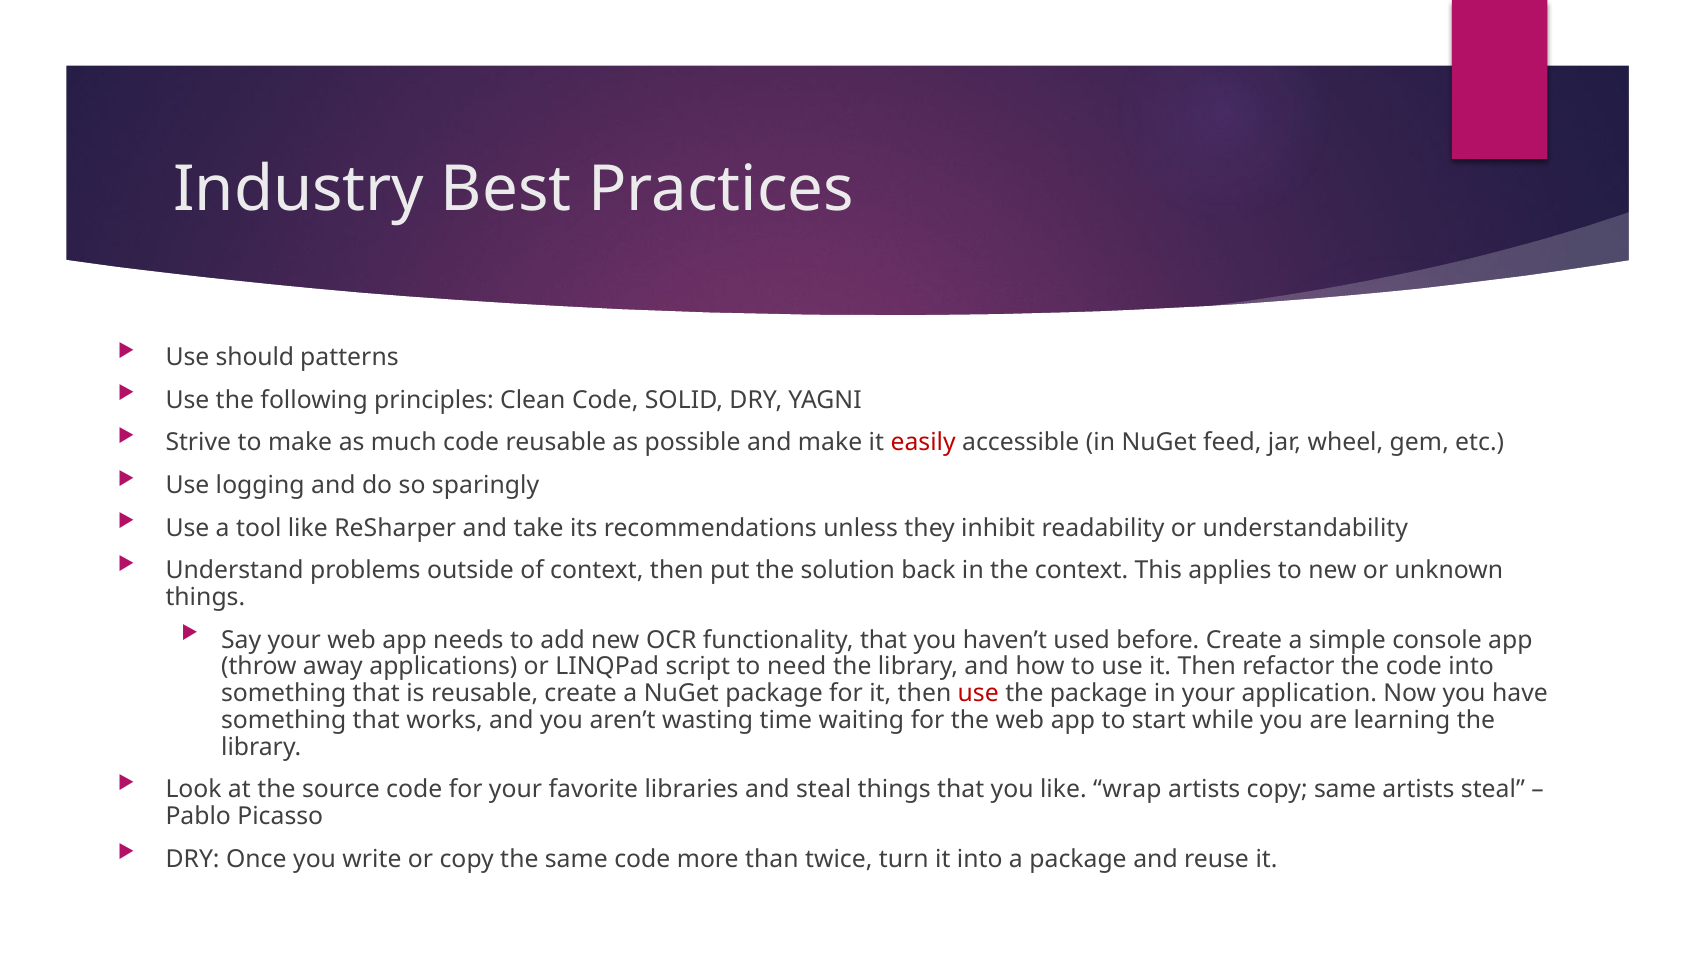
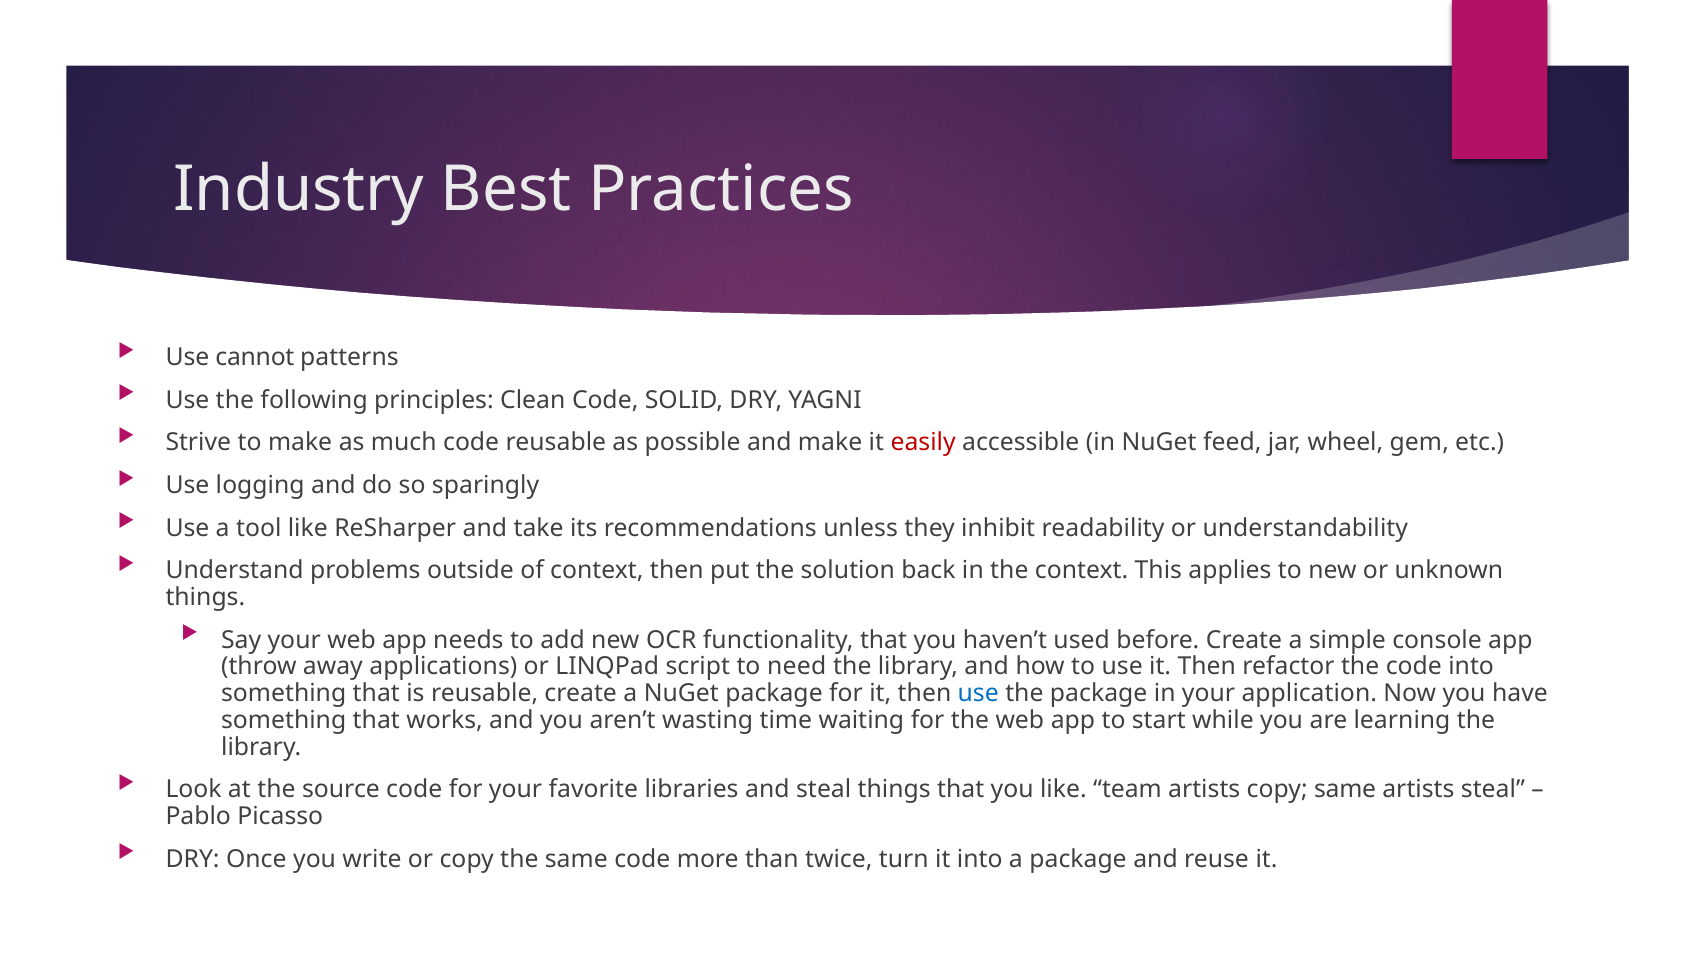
should: should -> cannot (255, 358)
use colour: red -> blue (978, 693)
wrap: wrap -> team (1128, 790)
